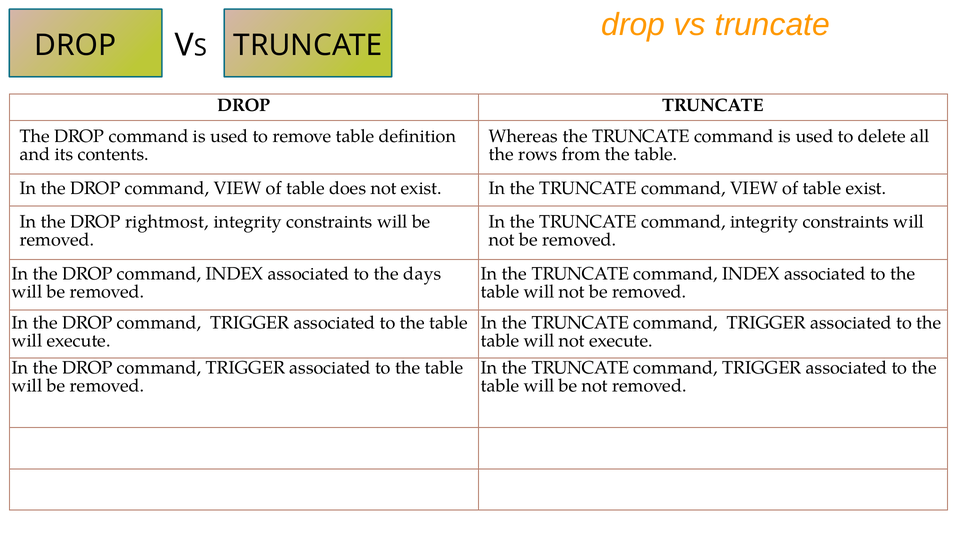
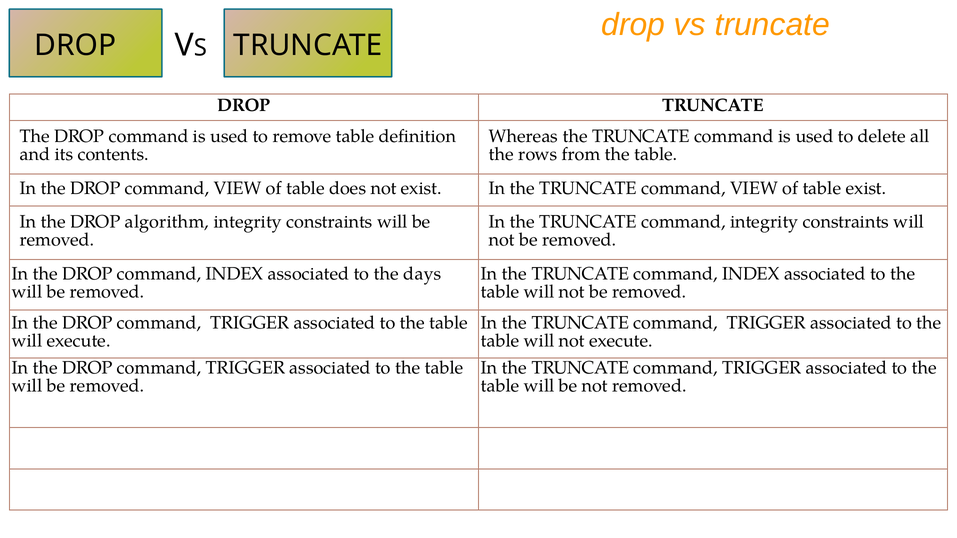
rightmost: rightmost -> algorithm (167, 222)
